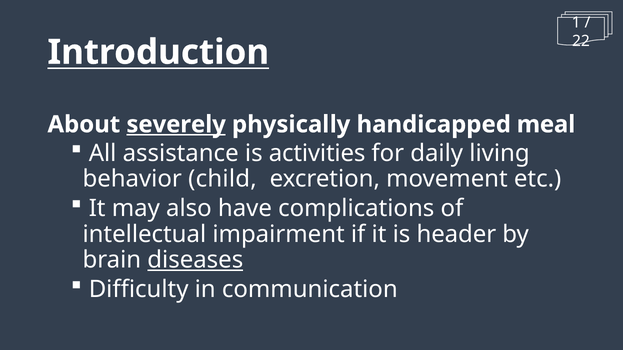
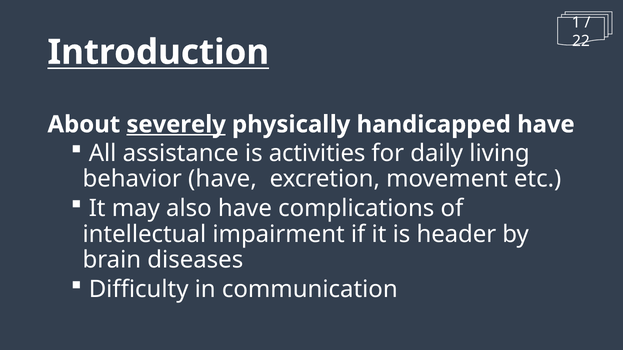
handicapped meal: meal -> have (546, 125)
behavior child: child -> have (222, 179)
diseases underline: present -> none (195, 260)
